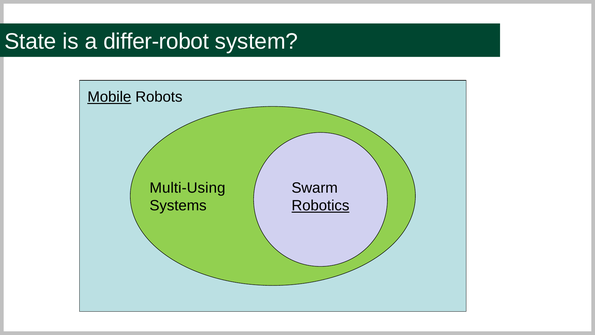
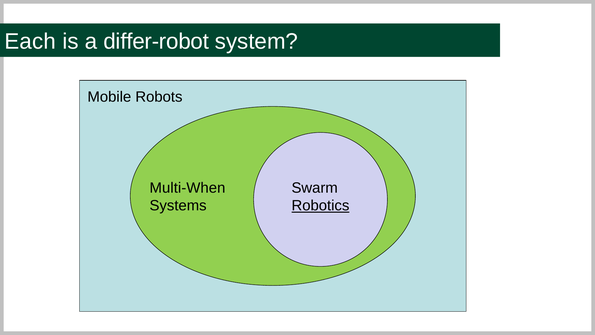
State: State -> Each (30, 41)
Mobile underline: present -> none (109, 97)
Multi-Using: Multi-Using -> Multi-When (188, 188)
